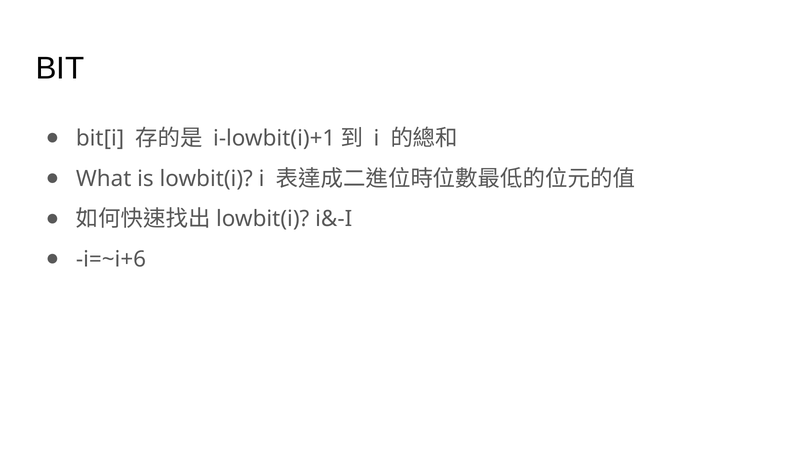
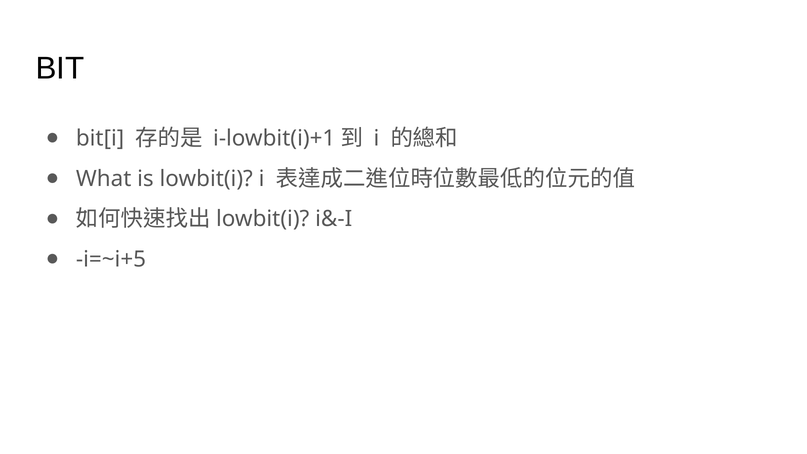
i=~i+6: i=~i+6 -> i=~i+5 (111, 259)
